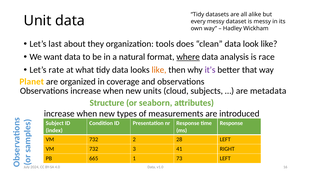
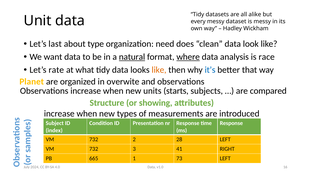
they: they -> type (96, 44)
tools: tools -> need (165, 44)
natural underline: none -> present (132, 57)
it’s colour: purple -> blue (210, 70)
coverage: coverage -> overwite (123, 82)
cloud: cloud -> starts (176, 91)
metadata: metadata -> compared (268, 91)
seaborn: seaborn -> showing (156, 103)
